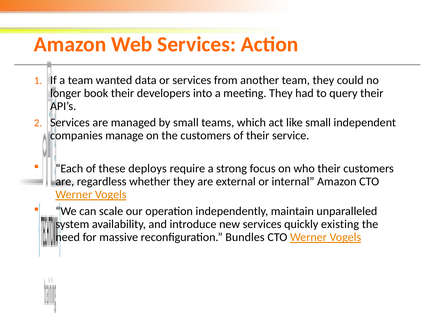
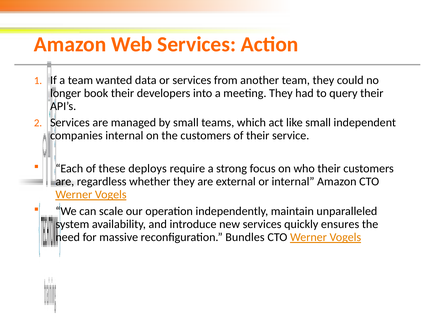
companies manage: manage -> internal (124, 136)
existing: existing -> ensures (340, 224)
